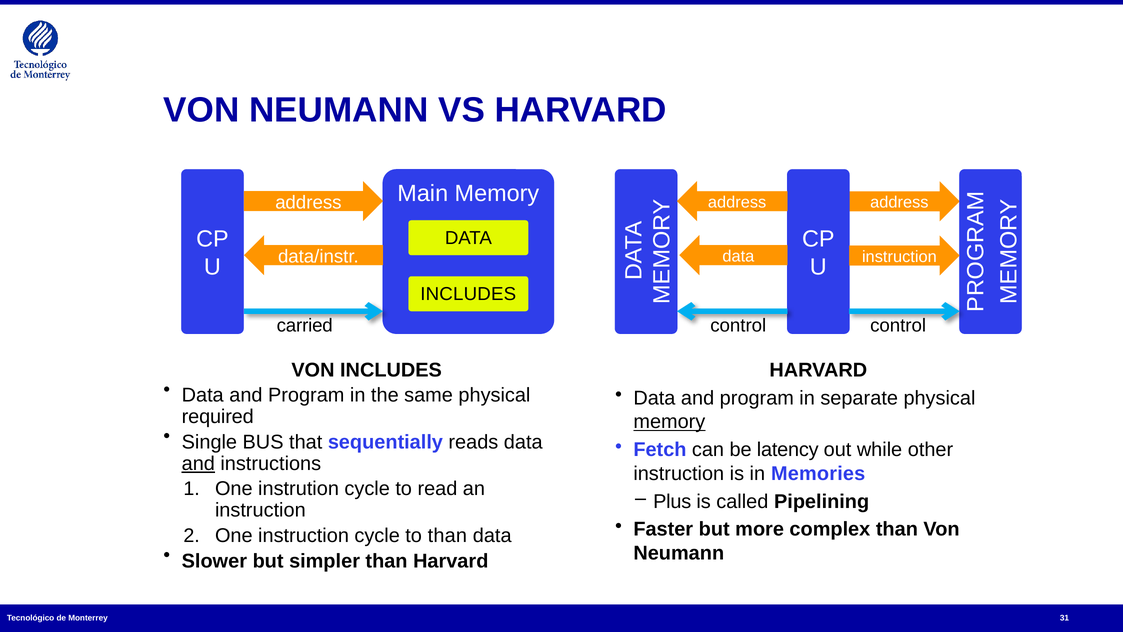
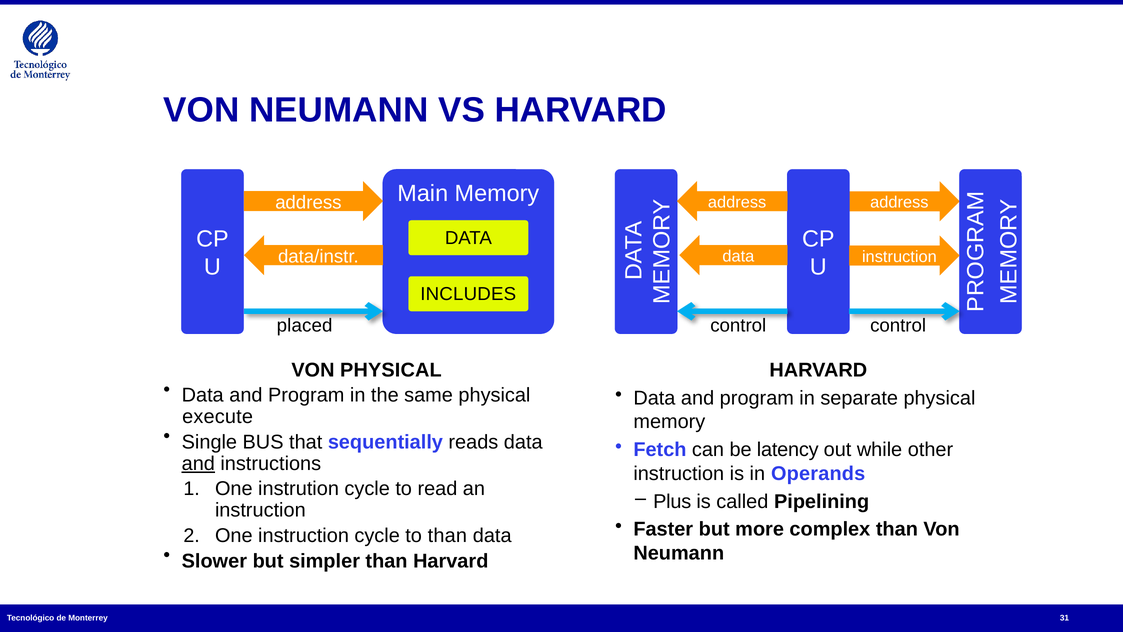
carried: carried -> placed (305, 326)
VON INCLUDES: INCLUDES -> PHYSICAL (391, 370)
required: required -> execute (218, 417)
memory underline: present -> none (669, 422)
Memories: Memories -> Operands (818, 473)
